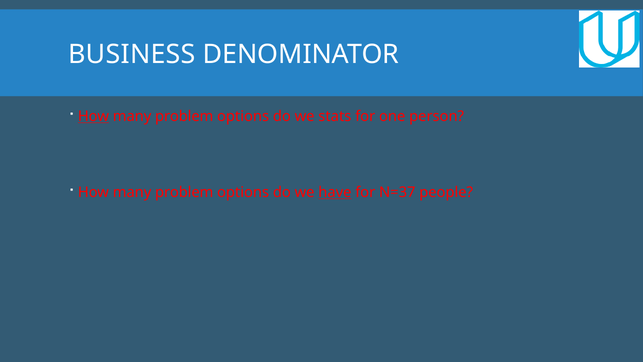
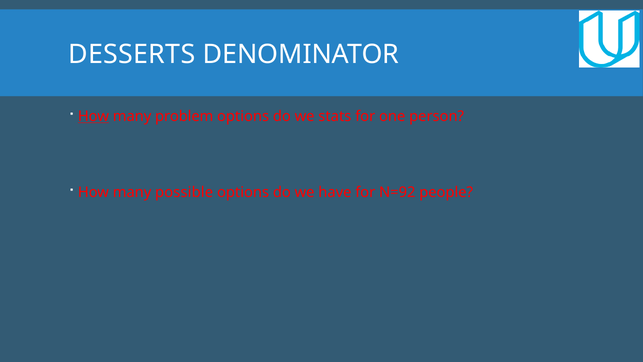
BUSINESS: BUSINESS -> DESSERTS (132, 54)
problem: problem -> possible (184, 192)
have underline: present -> none (335, 192)
N=37: N=37 -> N=92 (397, 192)
